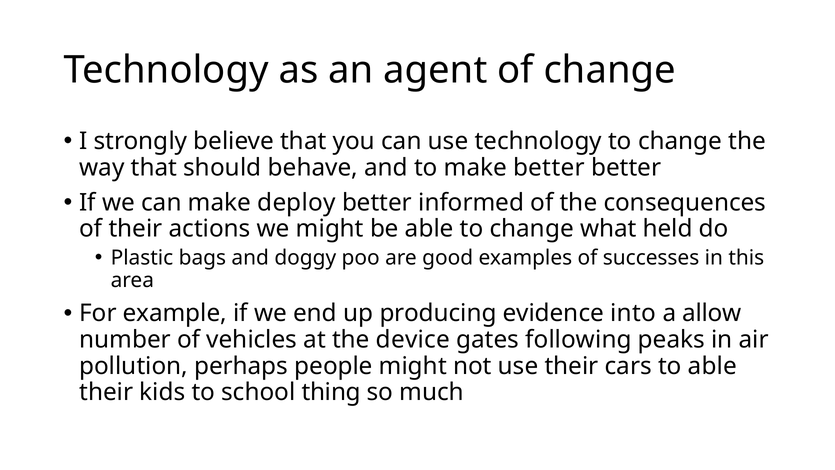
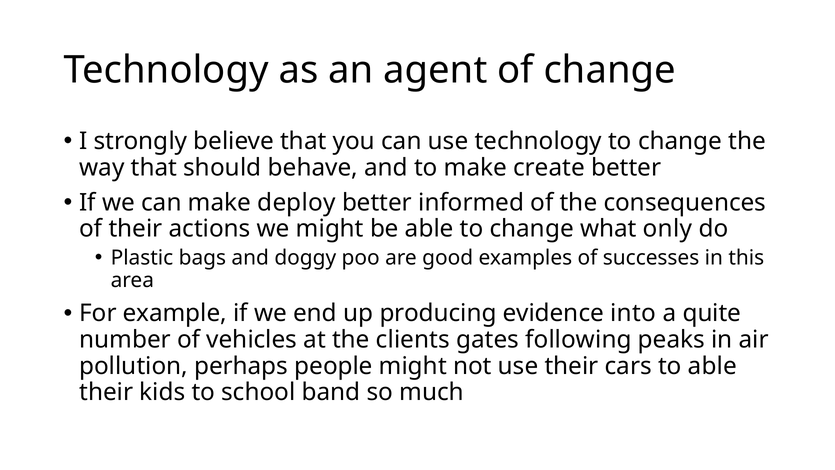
make better: better -> create (549, 167)
held: held -> only (667, 229)
allow: allow -> quite (712, 313)
device: device -> clients (413, 340)
thing: thing -> band (331, 392)
